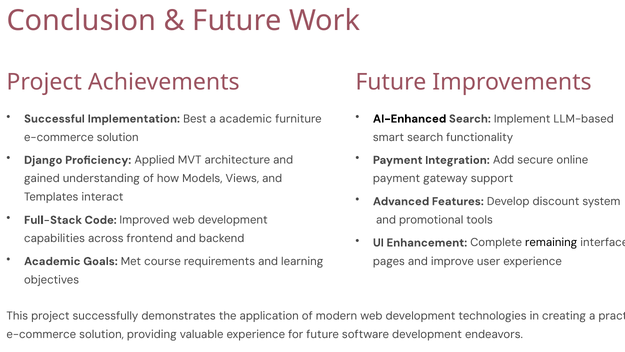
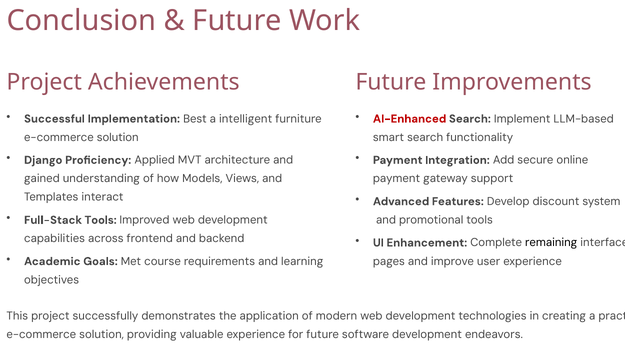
a academic: academic -> intelligent (246, 119)
AI-Enhanced colour: black -> red (410, 119)
Full-Stack Code: Code -> Tools (101, 220)
